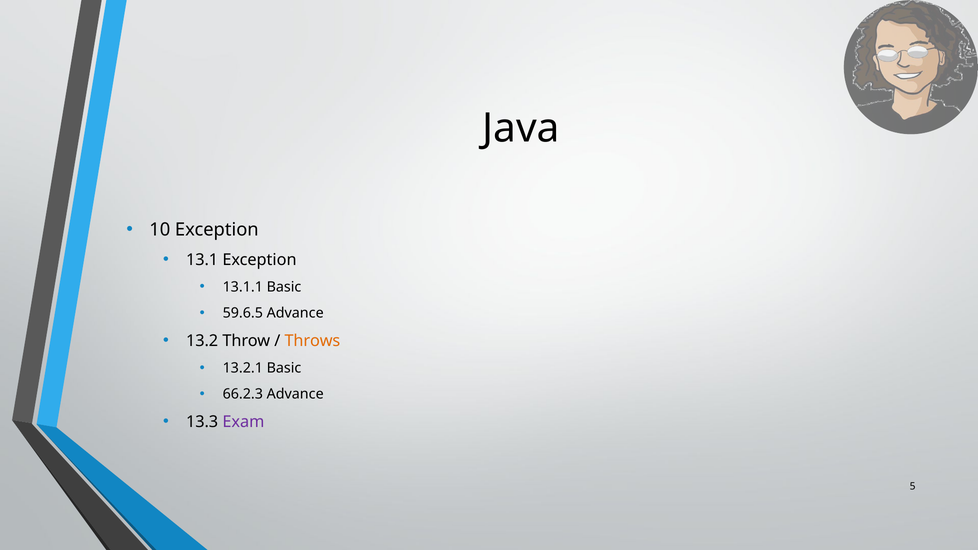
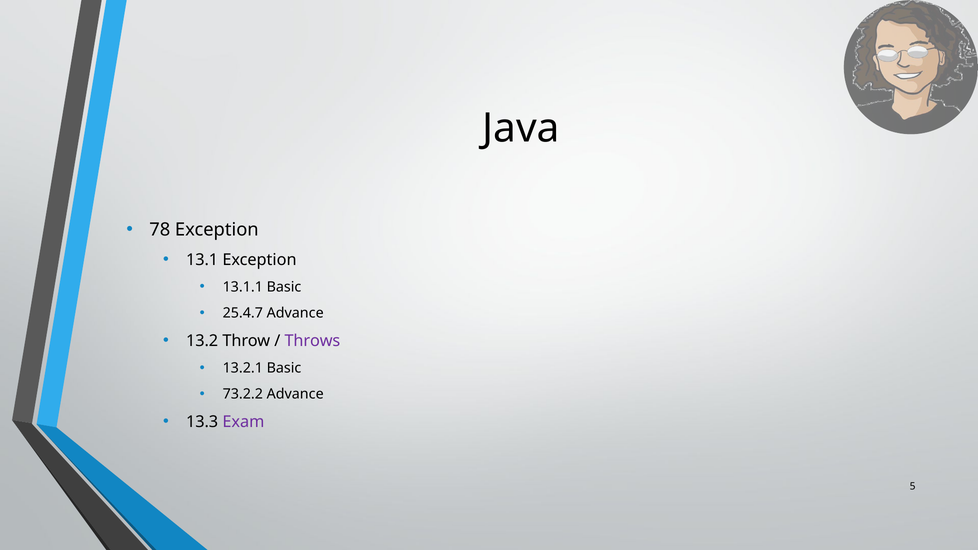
10: 10 -> 78 (160, 230)
59.6.5: 59.6.5 -> 25.4.7 (243, 313)
Throws colour: orange -> purple (312, 341)
66.2.3: 66.2.3 -> 73.2.2 (243, 394)
